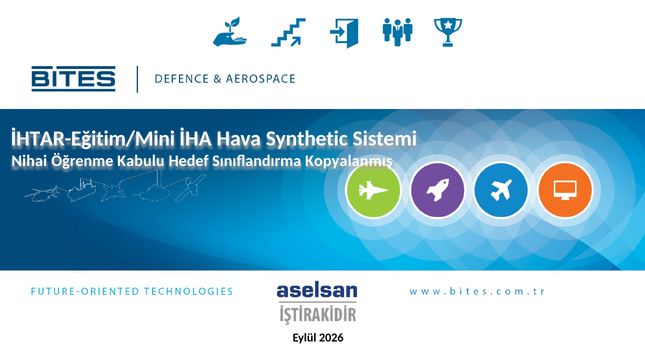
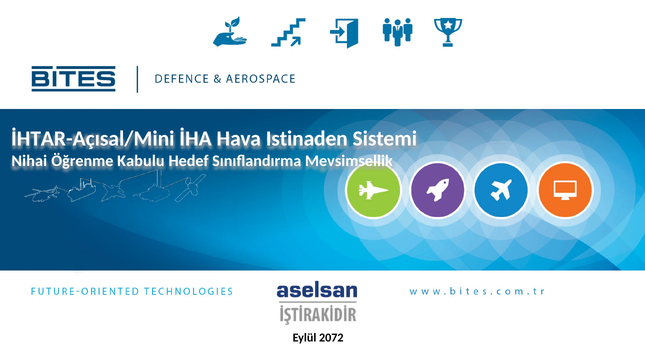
İHTAR-Eğitim/Mini: İHTAR-Eğitim/Mini -> İHTAR-Açısal/Mini (93, 139)
Synthetic: Synthetic -> Istinaden (307, 139)
Kopyalanmış: Kopyalanmış -> Mevsimsellik (349, 161)
2026: 2026 -> 2072 (331, 338)
